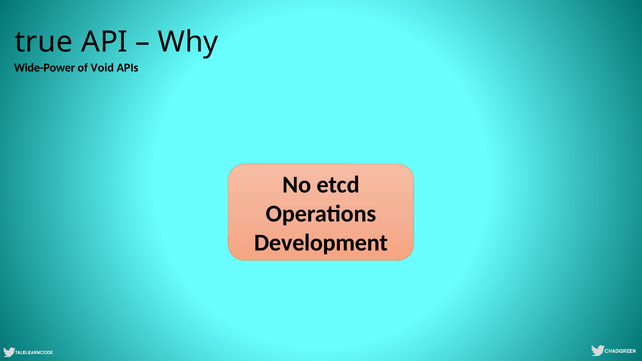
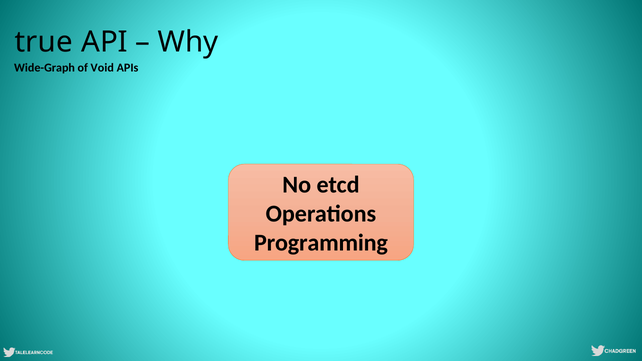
Wide-Power: Wide-Power -> Wide-Graph (45, 68)
Development: Development -> Programming (321, 243)
